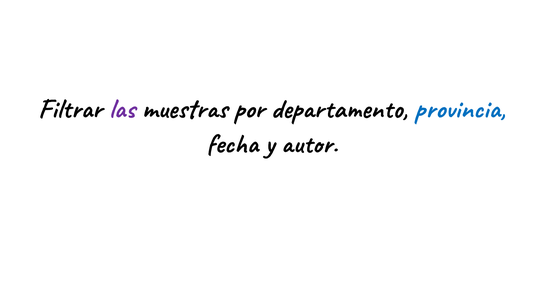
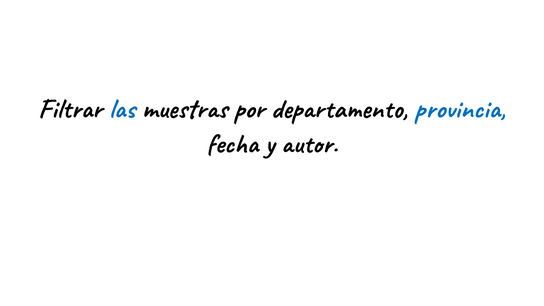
las colour: purple -> blue (122, 109)
